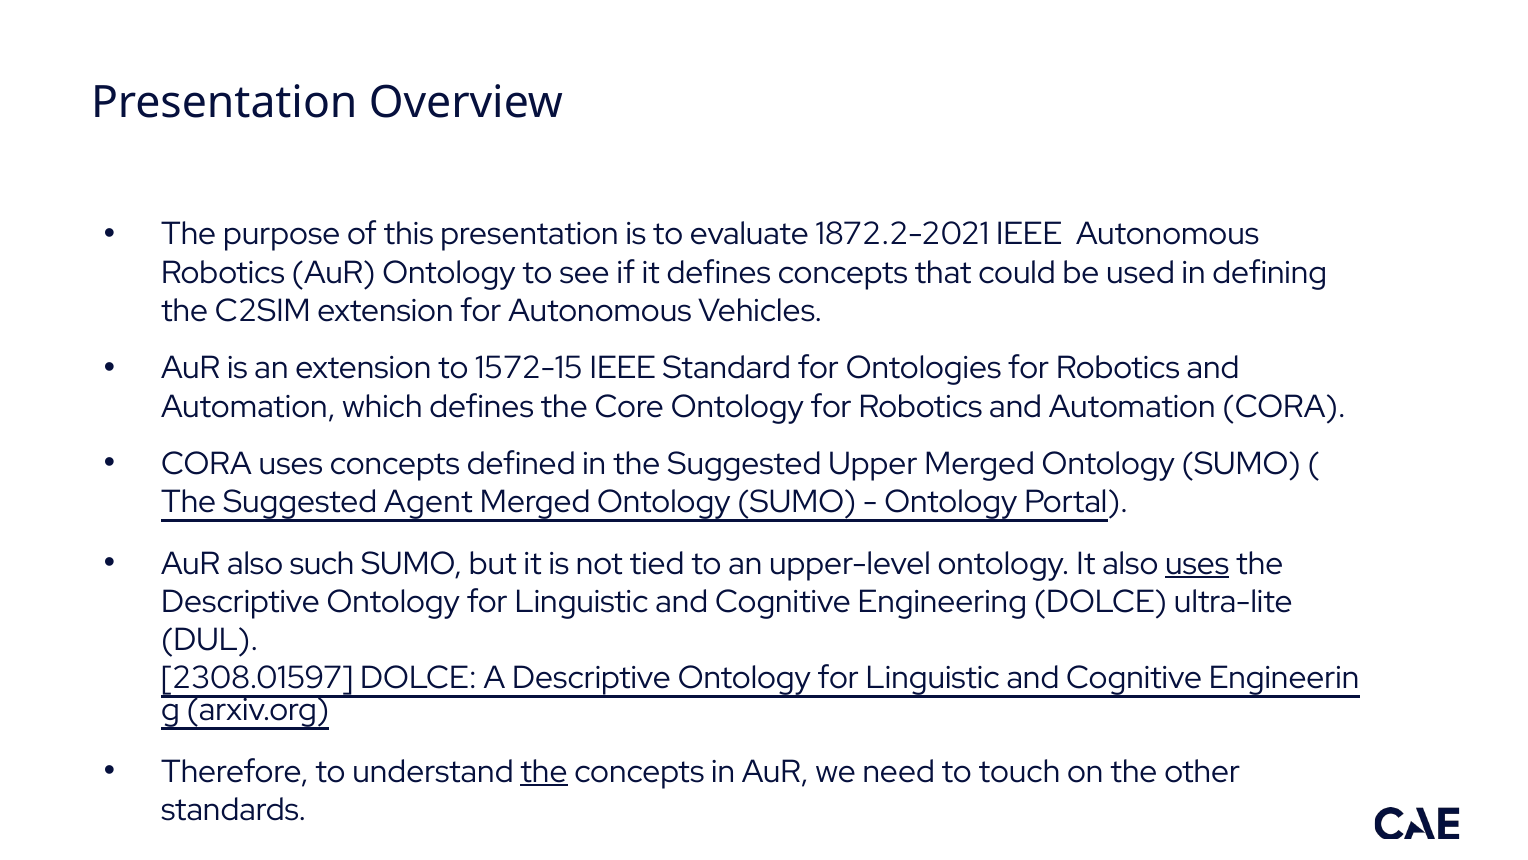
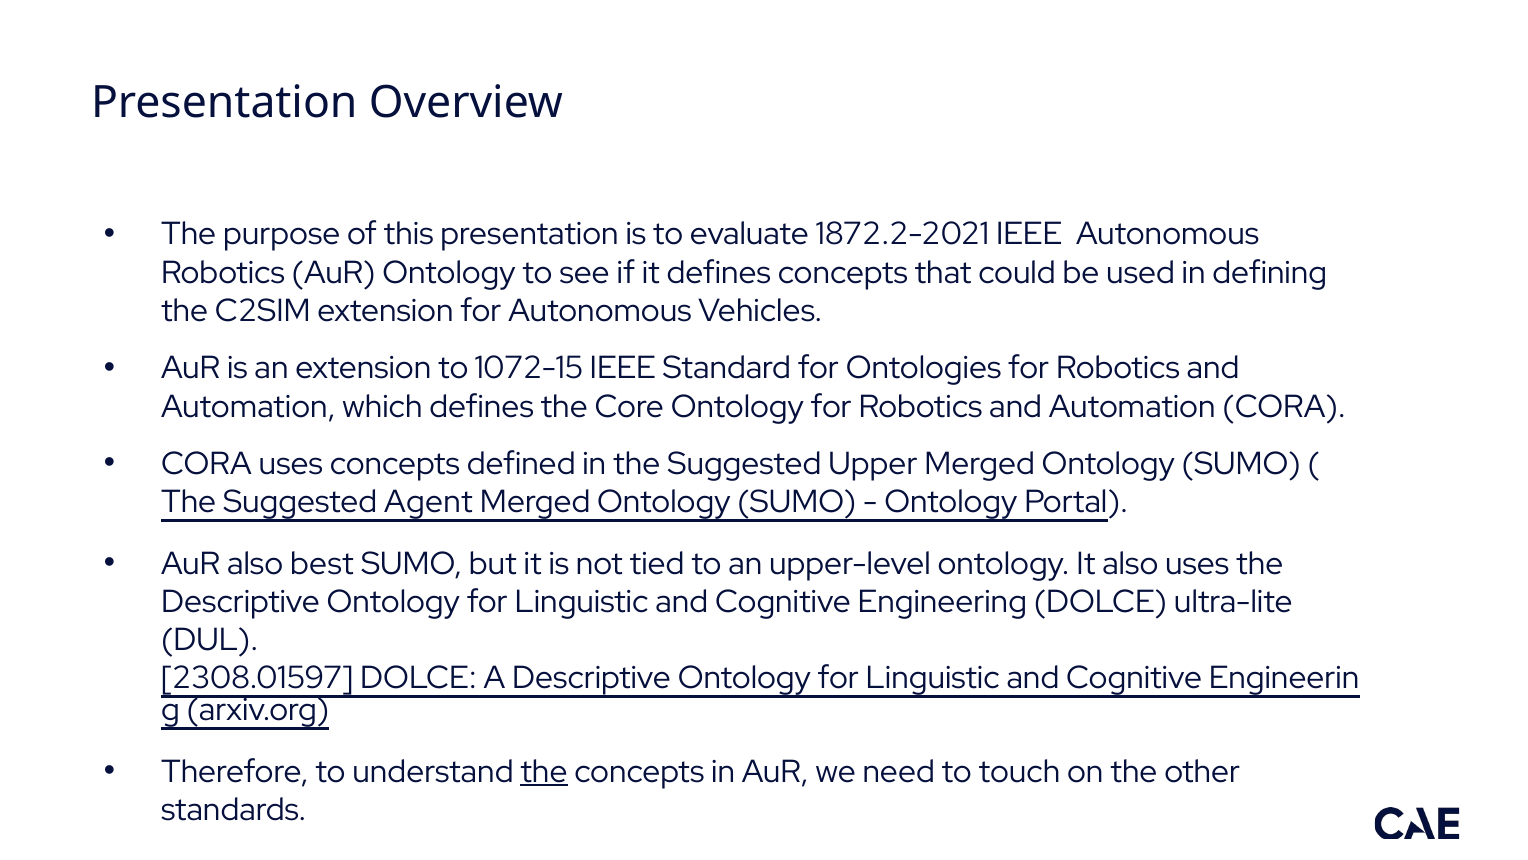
1572-15: 1572-15 -> 1072-15 (529, 368)
such: such -> best (322, 563)
uses underline: present -> none (1197, 563)
